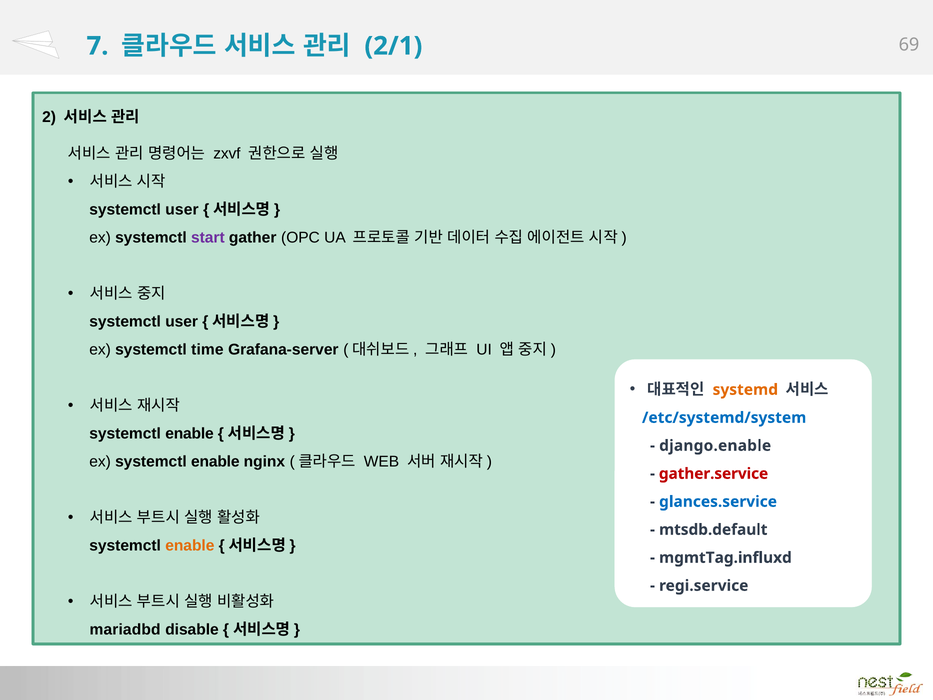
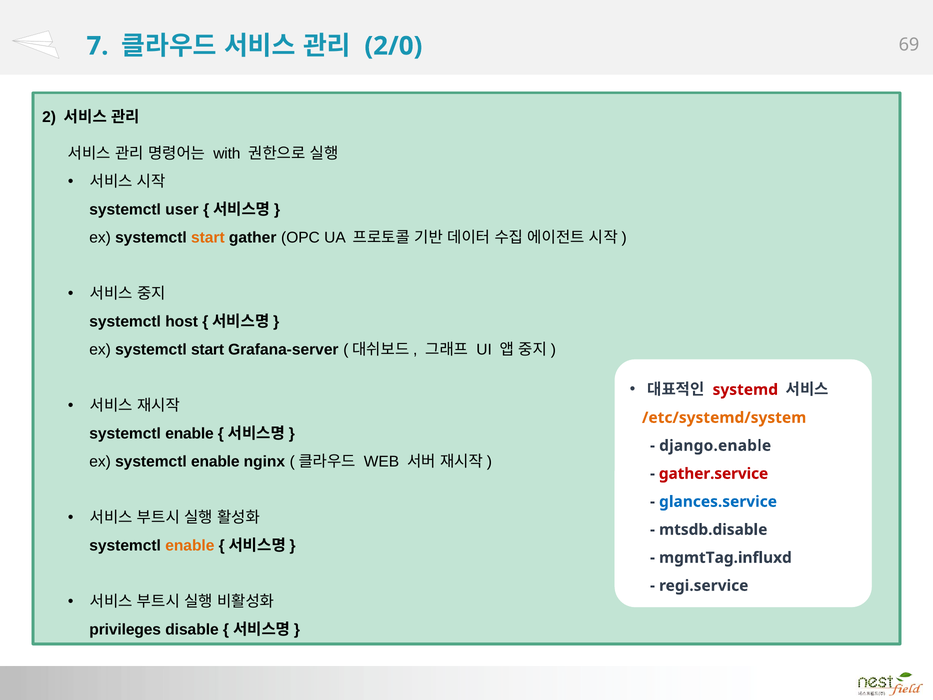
2/1: 2/1 -> 2/0 (393, 46)
zxvf: zxvf -> with (227, 154)
start colour: purple -> orange (208, 238)
user: user -> host (182, 322)
time: time -> start (208, 350)
systemd colour: orange -> red (745, 390)
/etc/systemd/system colour: blue -> orange (724, 418)
mtsdb.default: mtsdb.default -> mtsdb.disable (713, 530)
mariadbd: mariadbd -> privileges (125, 630)
